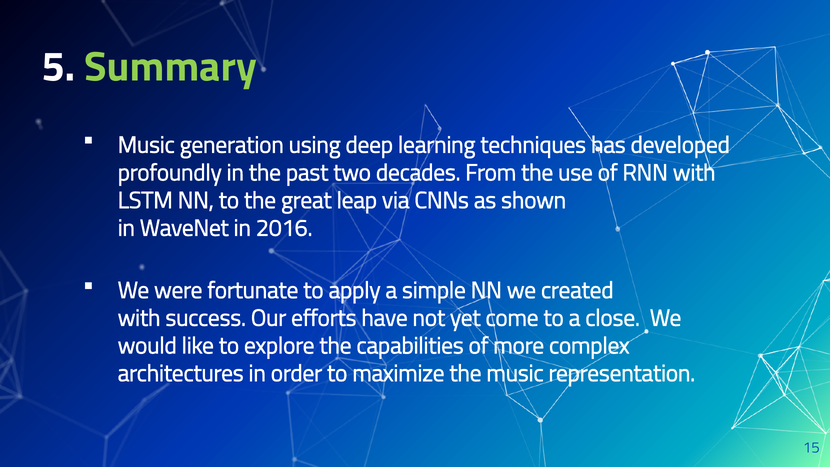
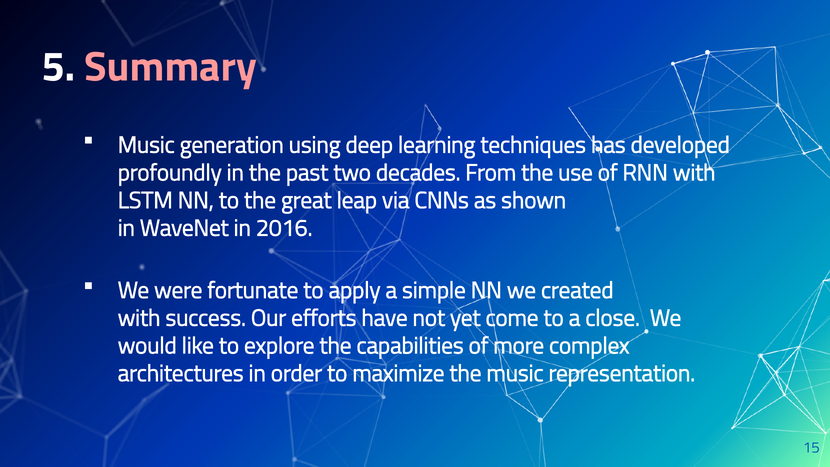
Summary colour: light green -> pink (171, 67)
